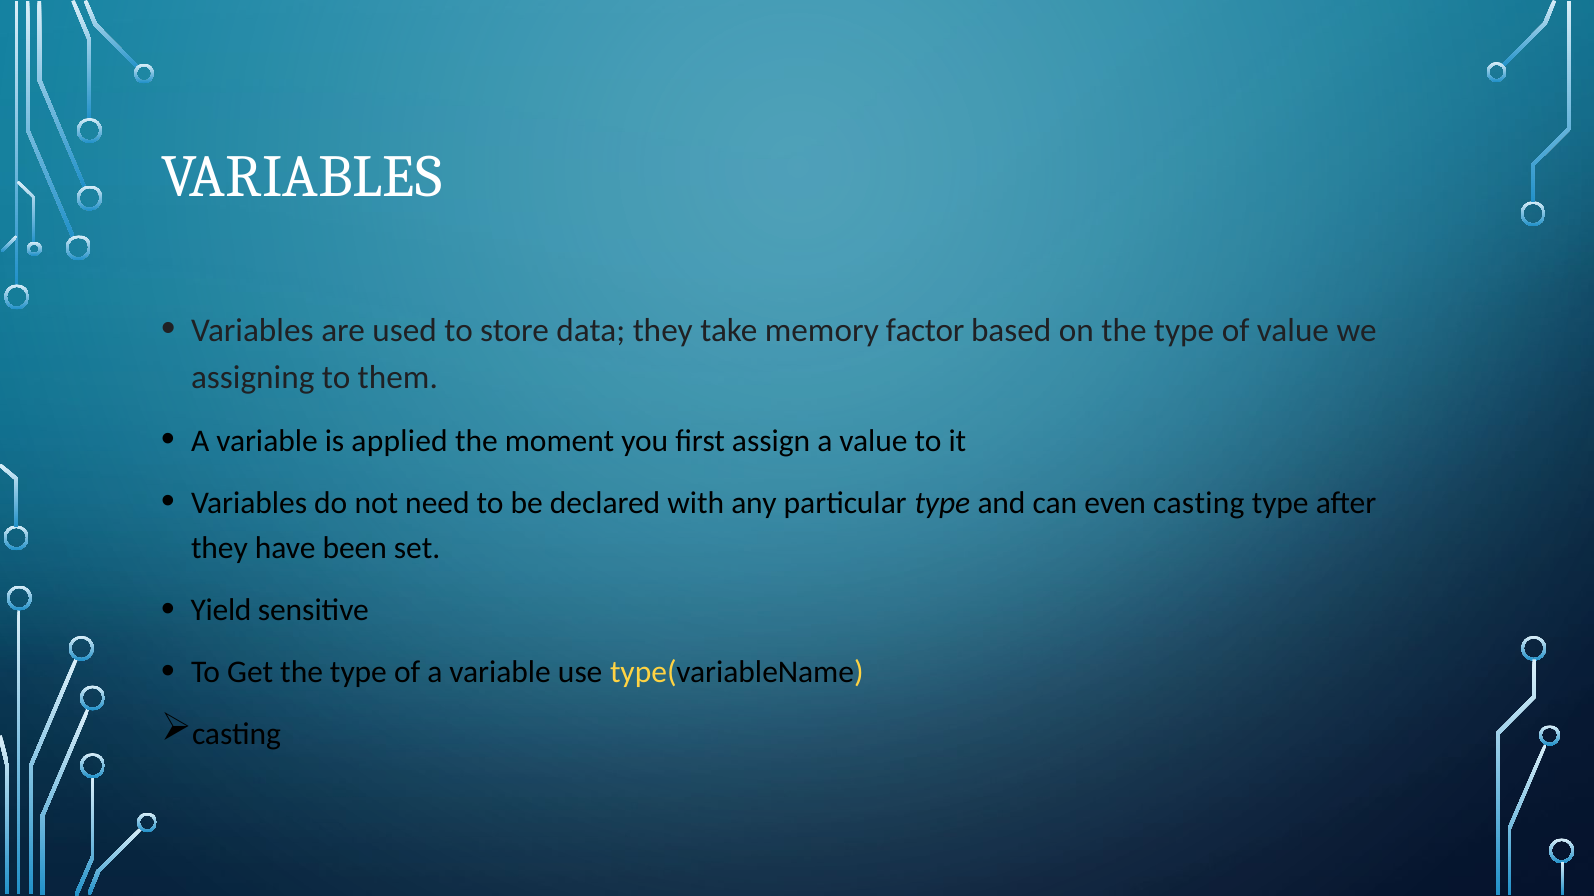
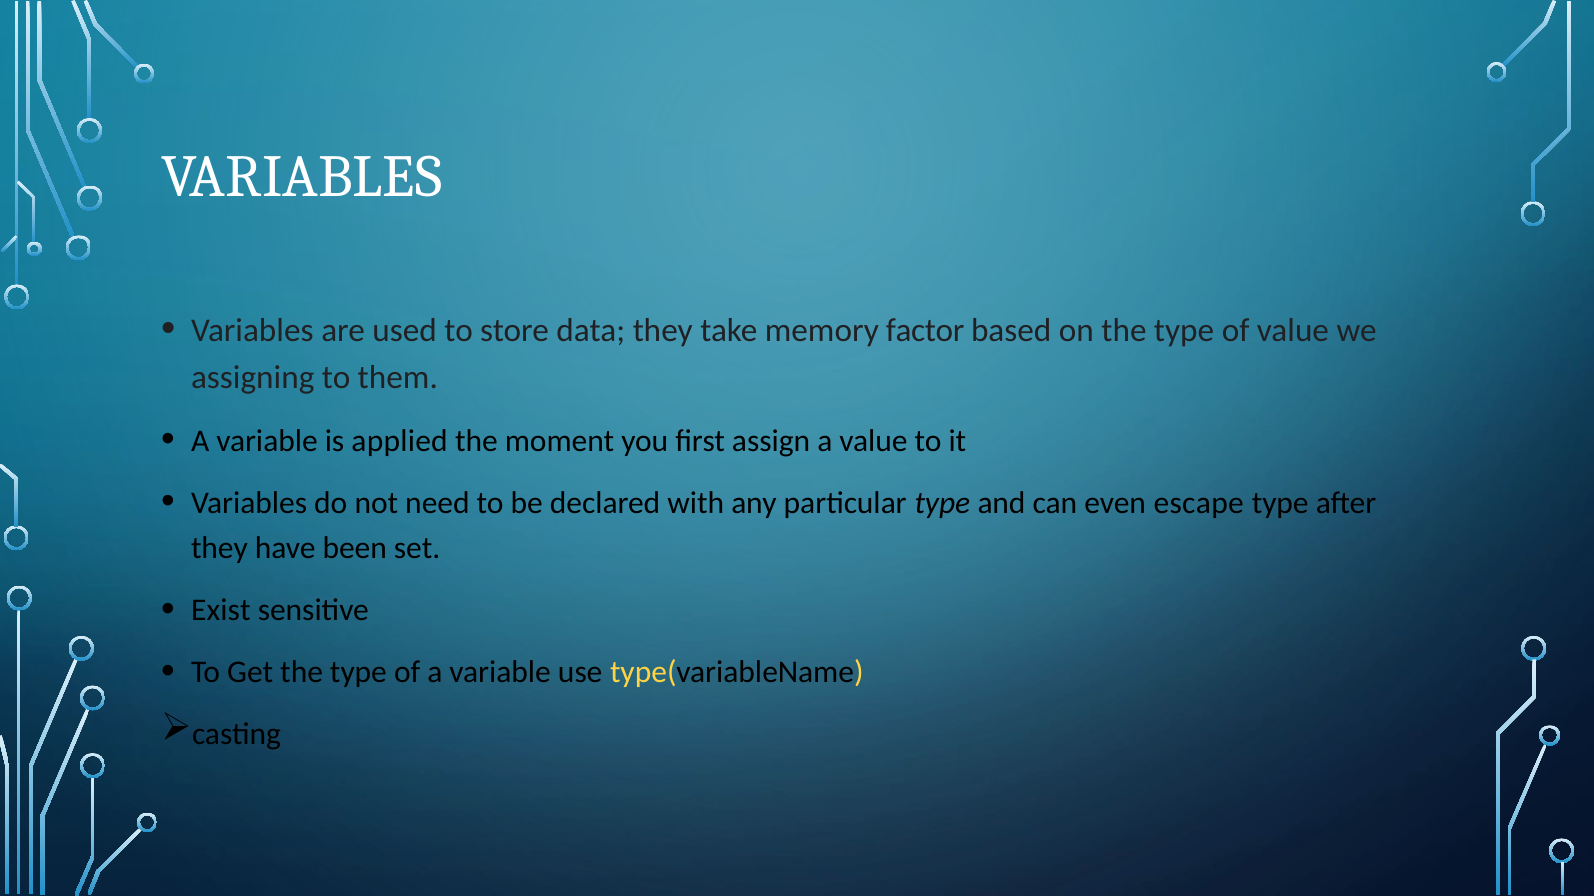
even casting: casting -> escape (1199, 503)
Yield: Yield -> Exist (221, 610)
